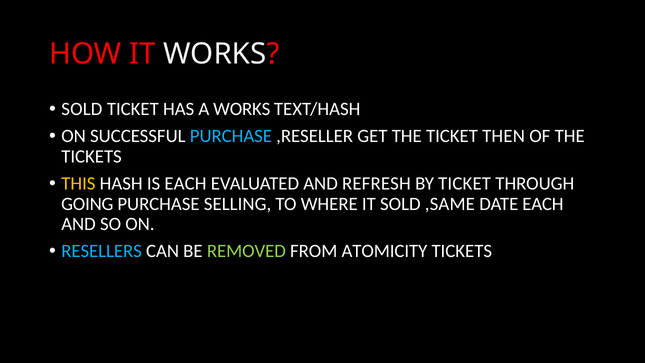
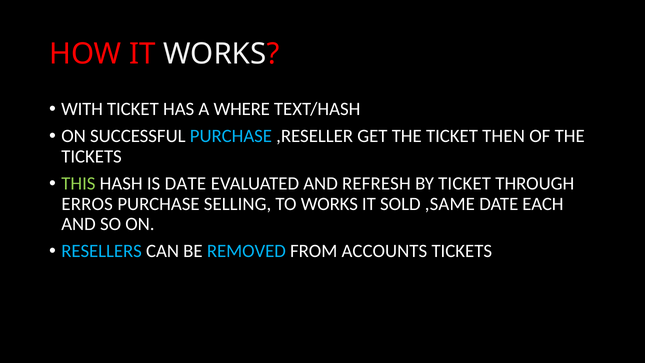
SOLD: SOLD -> WITH (82, 109)
A WORKS: WORKS -> WHERE (242, 109)
THIS colour: yellow -> light green (78, 183)
IS EACH: EACH -> DATE (185, 183)
GOING: GOING -> ERROS (87, 204)
TO WHERE: WHERE -> WORKS (329, 204)
REMOVED colour: light green -> light blue (246, 251)
ATOMICITY: ATOMICITY -> ACCOUNTS (384, 251)
